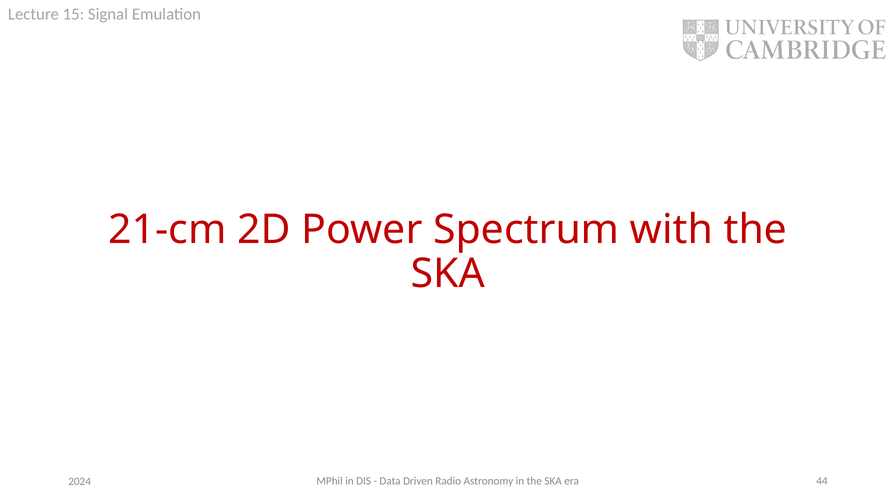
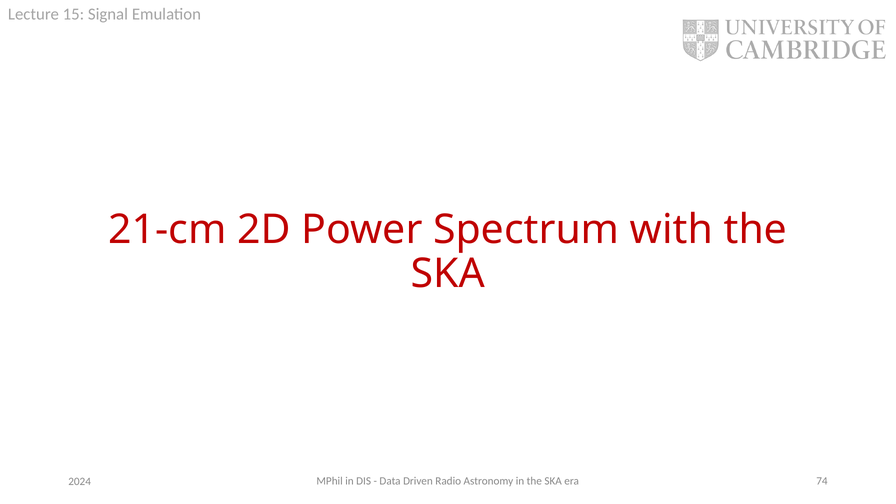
44: 44 -> 74 (822, 481)
